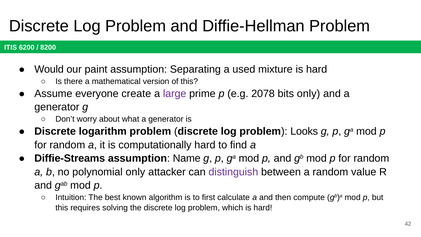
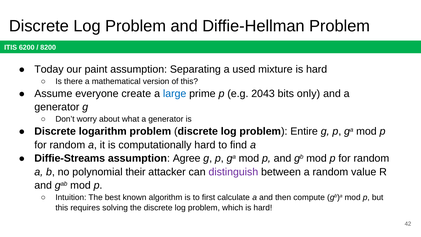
Would: Would -> Today (49, 69)
large colour: purple -> blue (175, 94)
2078: 2078 -> 2043 (263, 94)
Looks: Looks -> Entire (304, 131)
Name: Name -> Agree (187, 158)
polynomial only: only -> their (136, 172)
